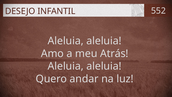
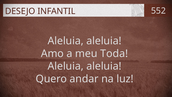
Atrás: Atrás -> Toda (114, 53)
